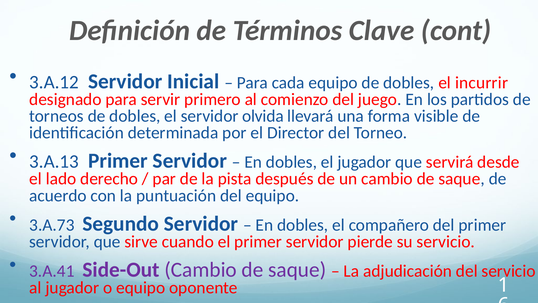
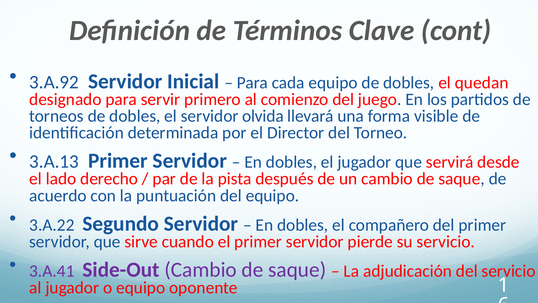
3.A.12: 3.A.12 -> 3.A.92 (54, 82)
incurrir: incurrir -> quedan (482, 83)
3.A.73: 3.A.73 -> 3.A.22 (52, 225)
